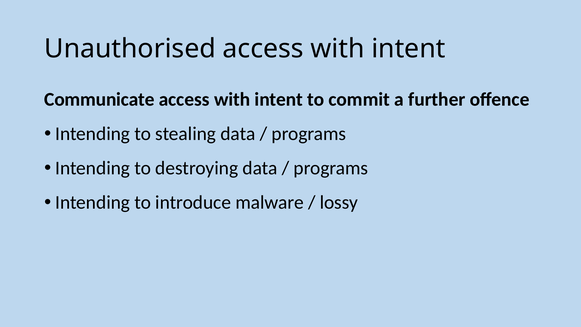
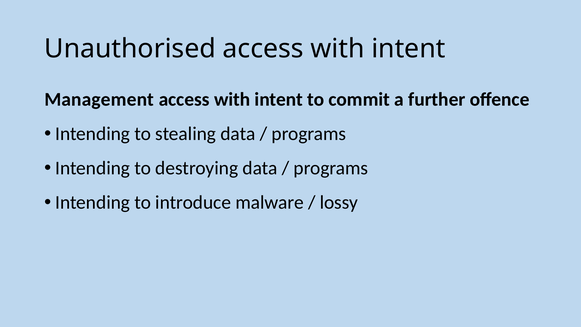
Communicate: Communicate -> Management (99, 100)
